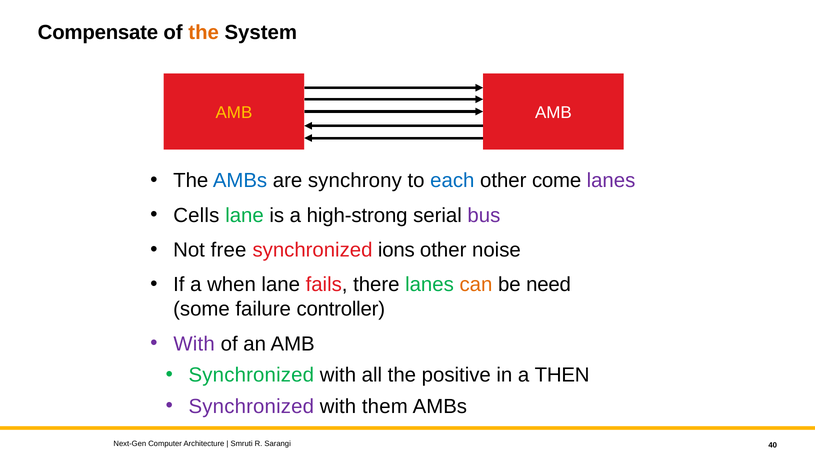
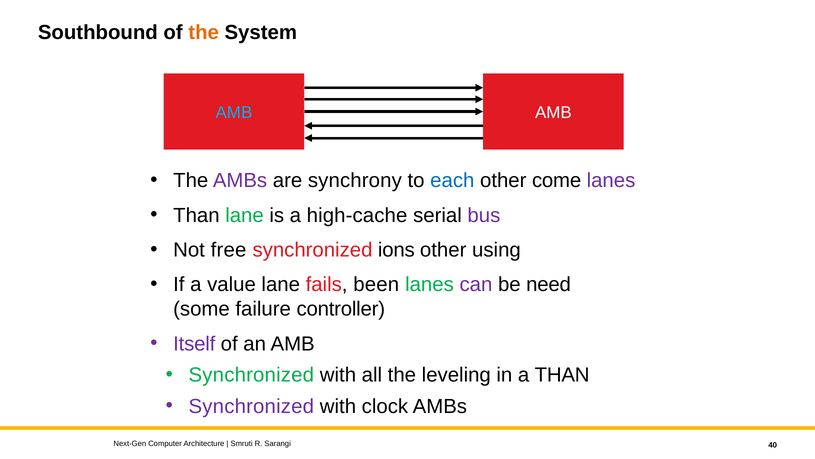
Compensate: Compensate -> Southbound (98, 32)
AMB colour: yellow -> light blue (234, 113)
AMBs colour: blue -> purple (240, 180)
Cells: Cells -> Than (196, 215)
high-strong: high-strong -> high-cache (357, 215)
noise: noise -> using (496, 250)
when: when -> value (231, 284)
there: there -> been (376, 284)
can colour: orange -> purple (476, 284)
With: With -> Itself (194, 343)
positive: positive -> leveling (456, 375)
a THEN: THEN -> THAN (562, 375)
them: them -> clock (385, 406)
